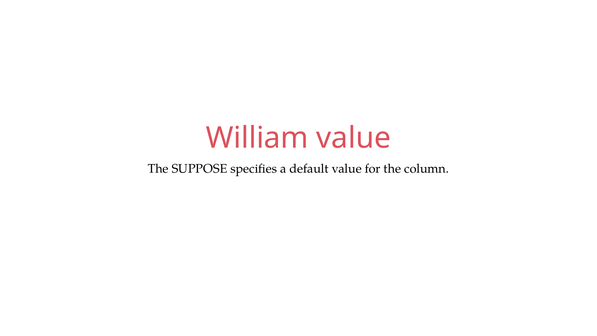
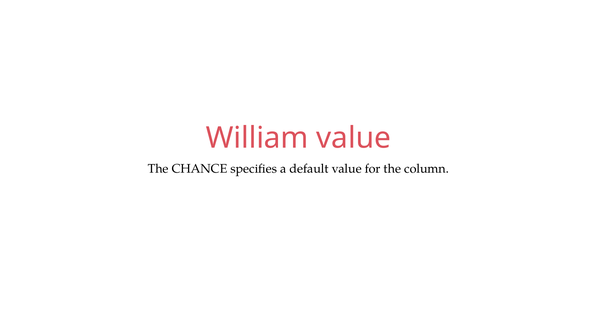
SUPPOSE: SUPPOSE -> CHANCE (200, 169)
